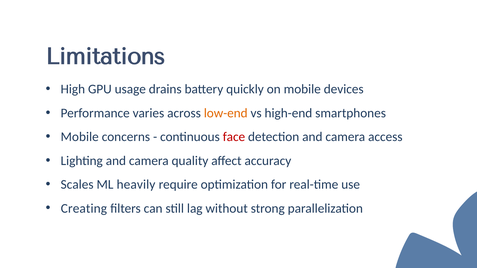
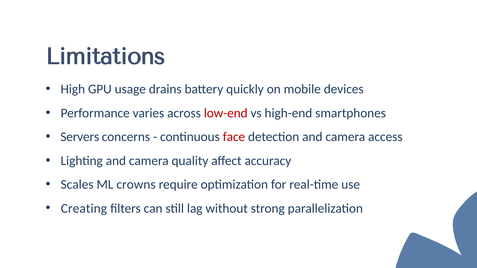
low-end colour: orange -> red (226, 113)
Mobile: Mobile -> Servers (80, 137)
heavily: heavily -> crowns (136, 185)
